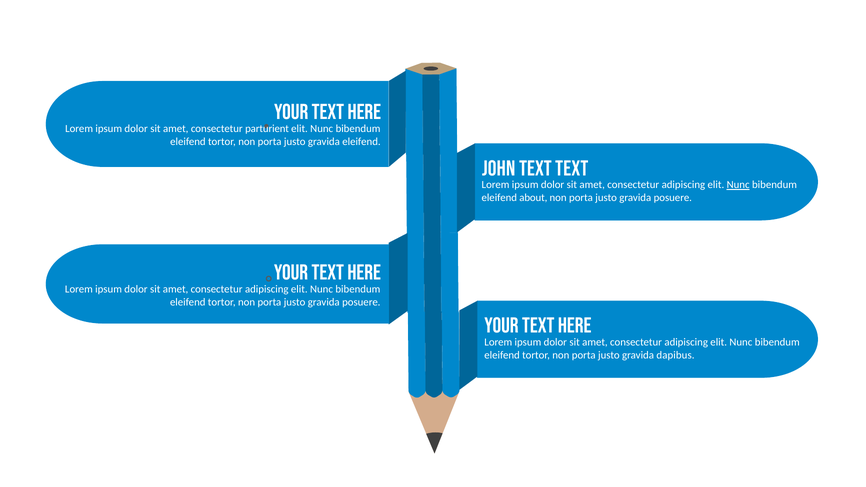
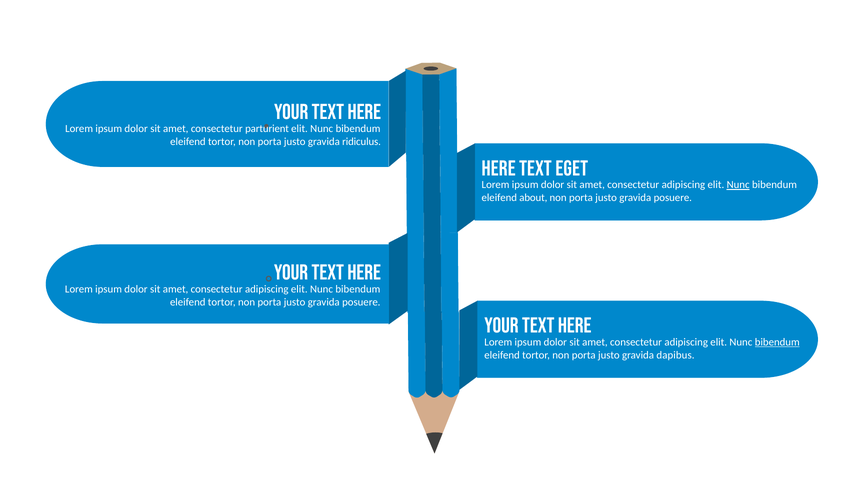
gravida eleifend: eleifend -> ridiculus (362, 142)
John: John -> Here (499, 168)
text text: text -> eget (572, 168)
bibendum underline: none -> present (777, 342)
